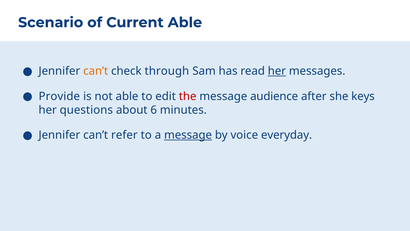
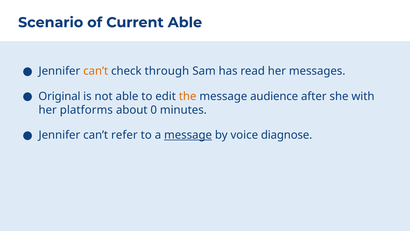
her underline: present -> none (277, 71)
Provide: Provide -> Original (59, 96)
the colour: red -> orange (188, 96)
keys: keys -> with (363, 96)
questions: questions -> platforms (86, 110)
6: 6 -> 0 (154, 110)
everyday: everyday -> diagnose (287, 135)
